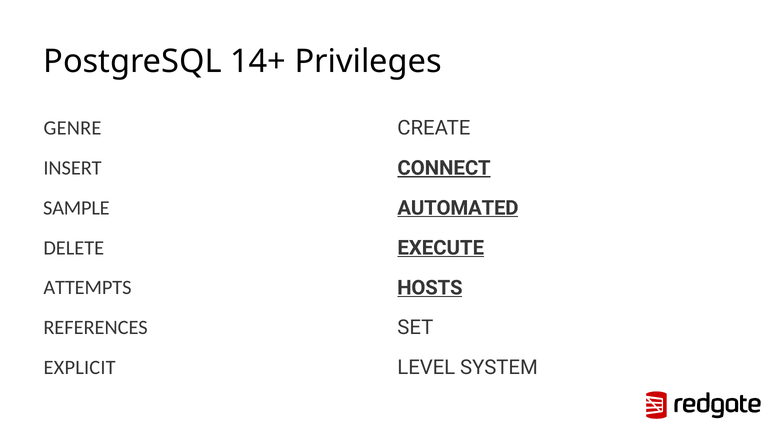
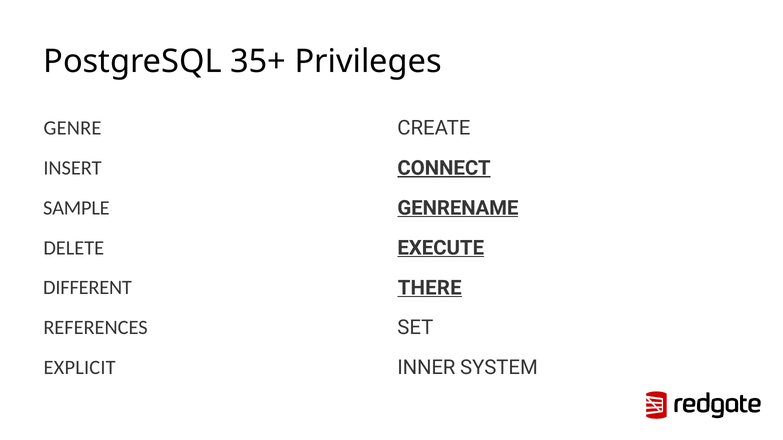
14+: 14+ -> 35+ (258, 61)
AUTOMATED: AUTOMATED -> GENRENAME (458, 208)
ATTEMPTS: ATTEMPTS -> DIFFERENT (88, 288)
HOSTS: HOSTS -> THERE (430, 288)
LEVEL: LEVEL -> INNER (426, 368)
